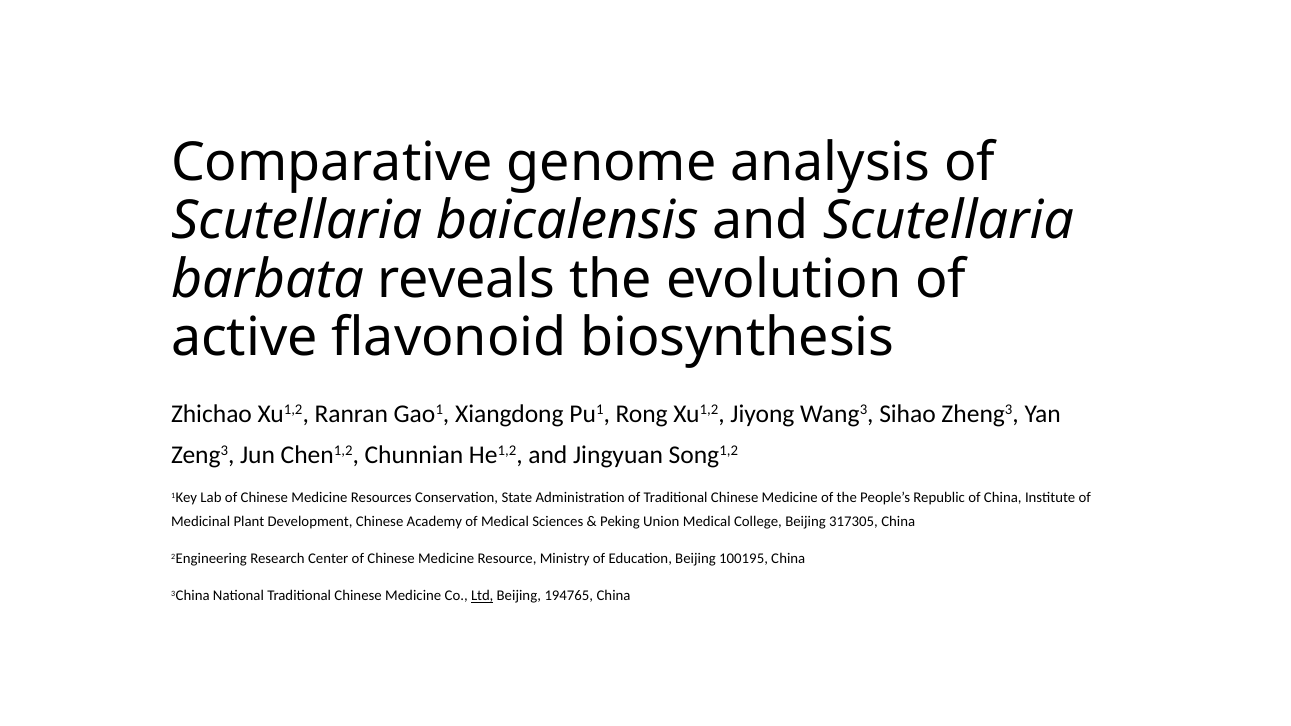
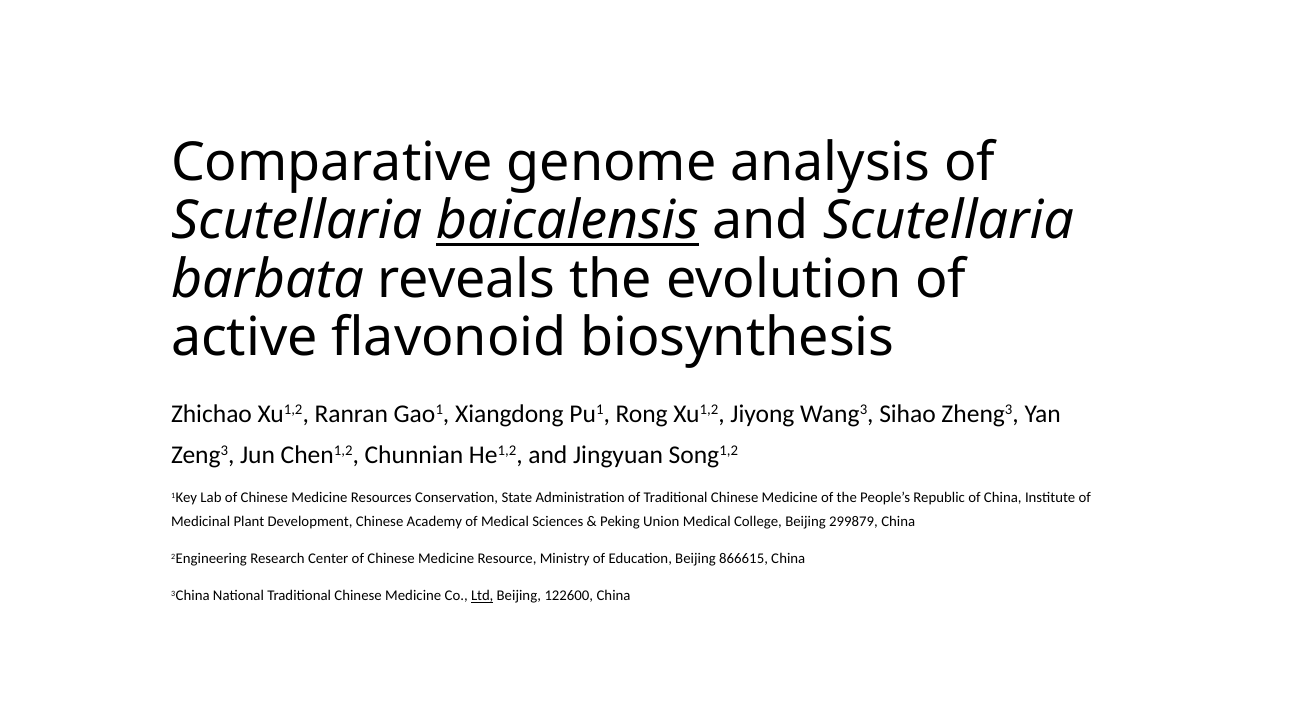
baicalensis underline: none -> present (567, 221)
317305: 317305 -> 299879 (854, 522)
100195: 100195 -> 866615 (744, 559)
194765: 194765 -> 122600 (569, 596)
